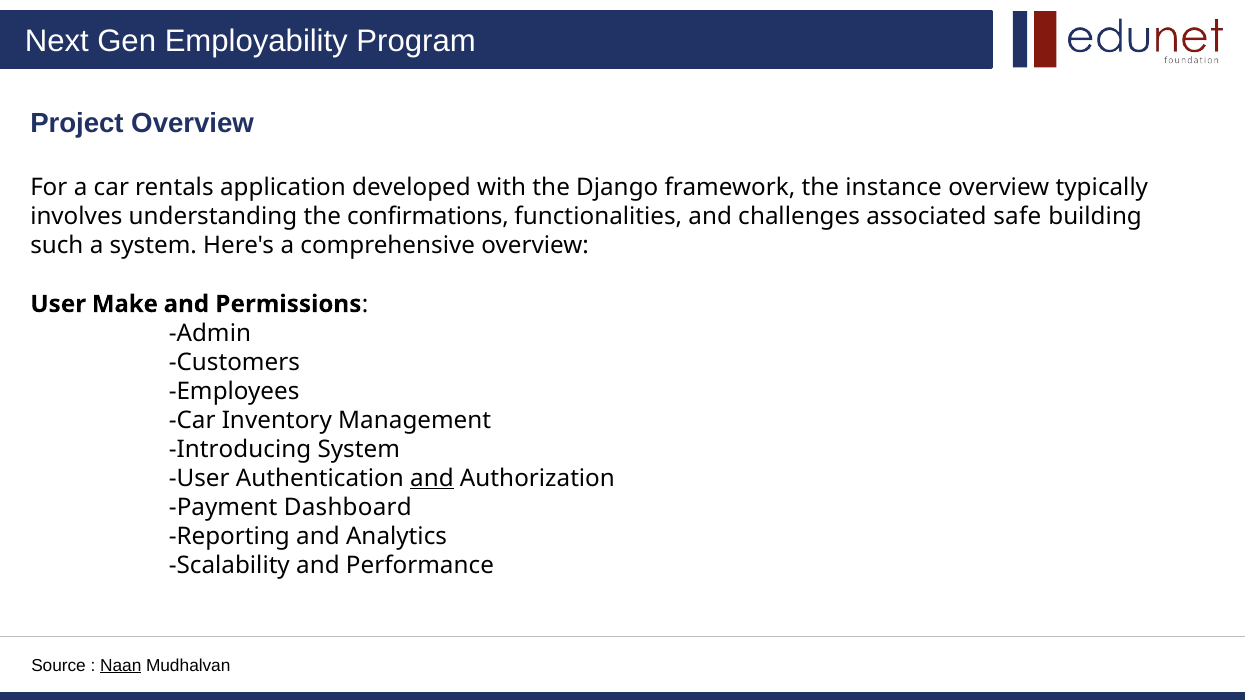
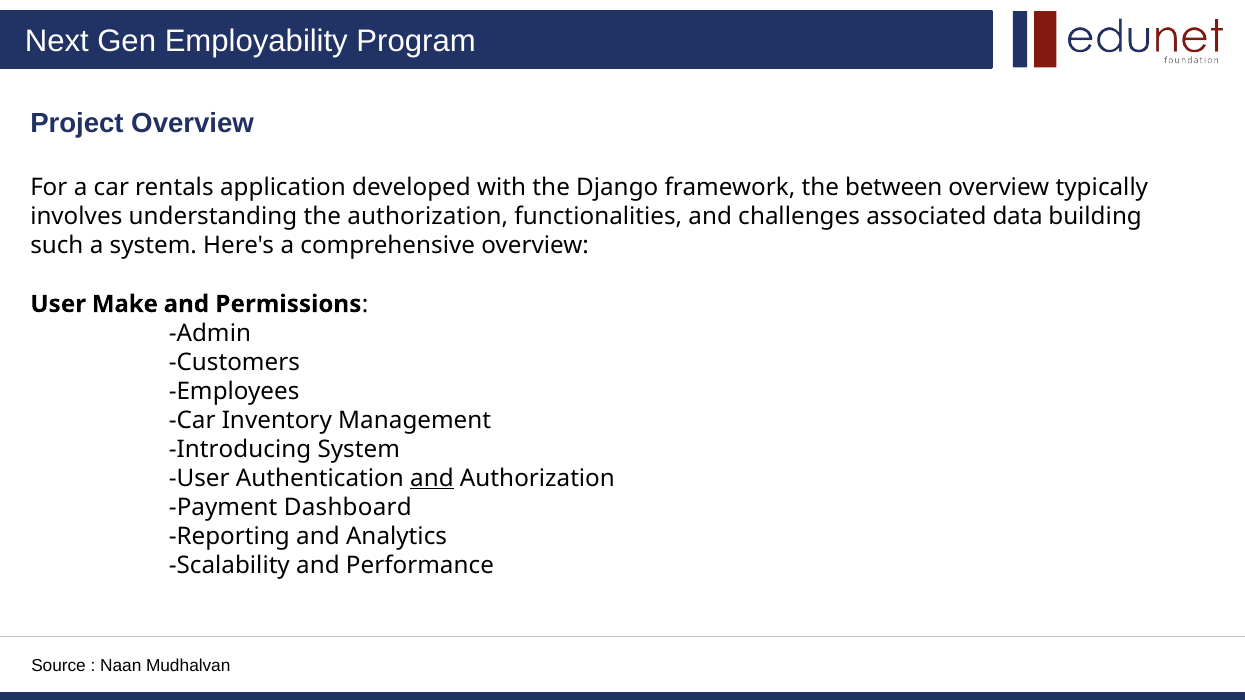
instance: instance -> between (894, 188)
the confirmations: confirmations -> authorization (428, 217)
safe: safe -> data (1018, 217)
Naan underline: present -> none (121, 666)
